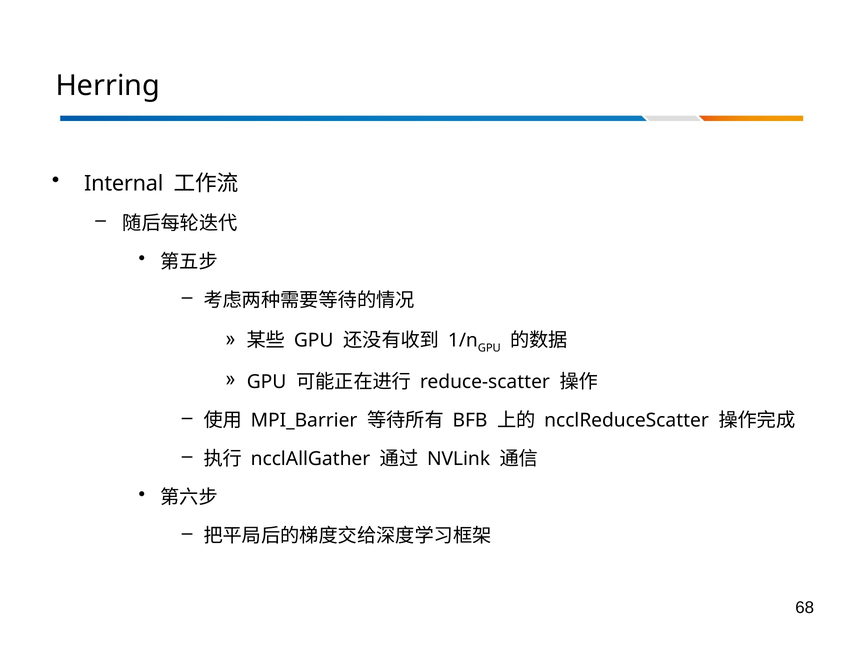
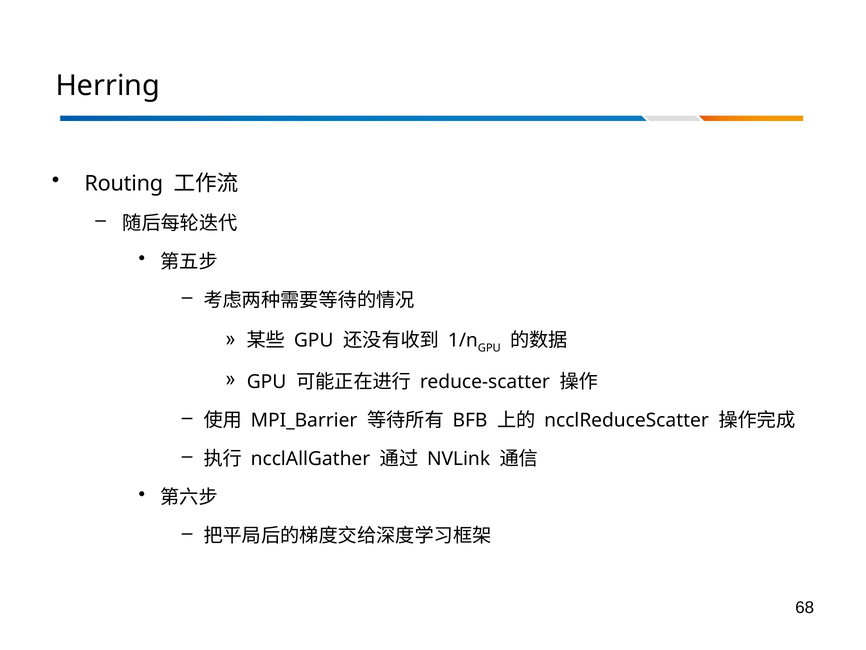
Internal: Internal -> Routing (124, 183)
